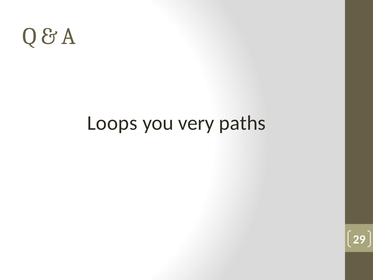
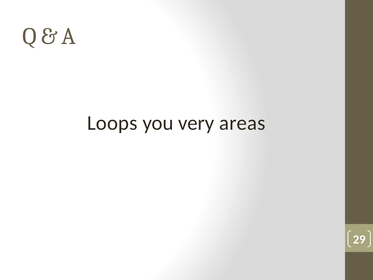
paths: paths -> areas (242, 123)
